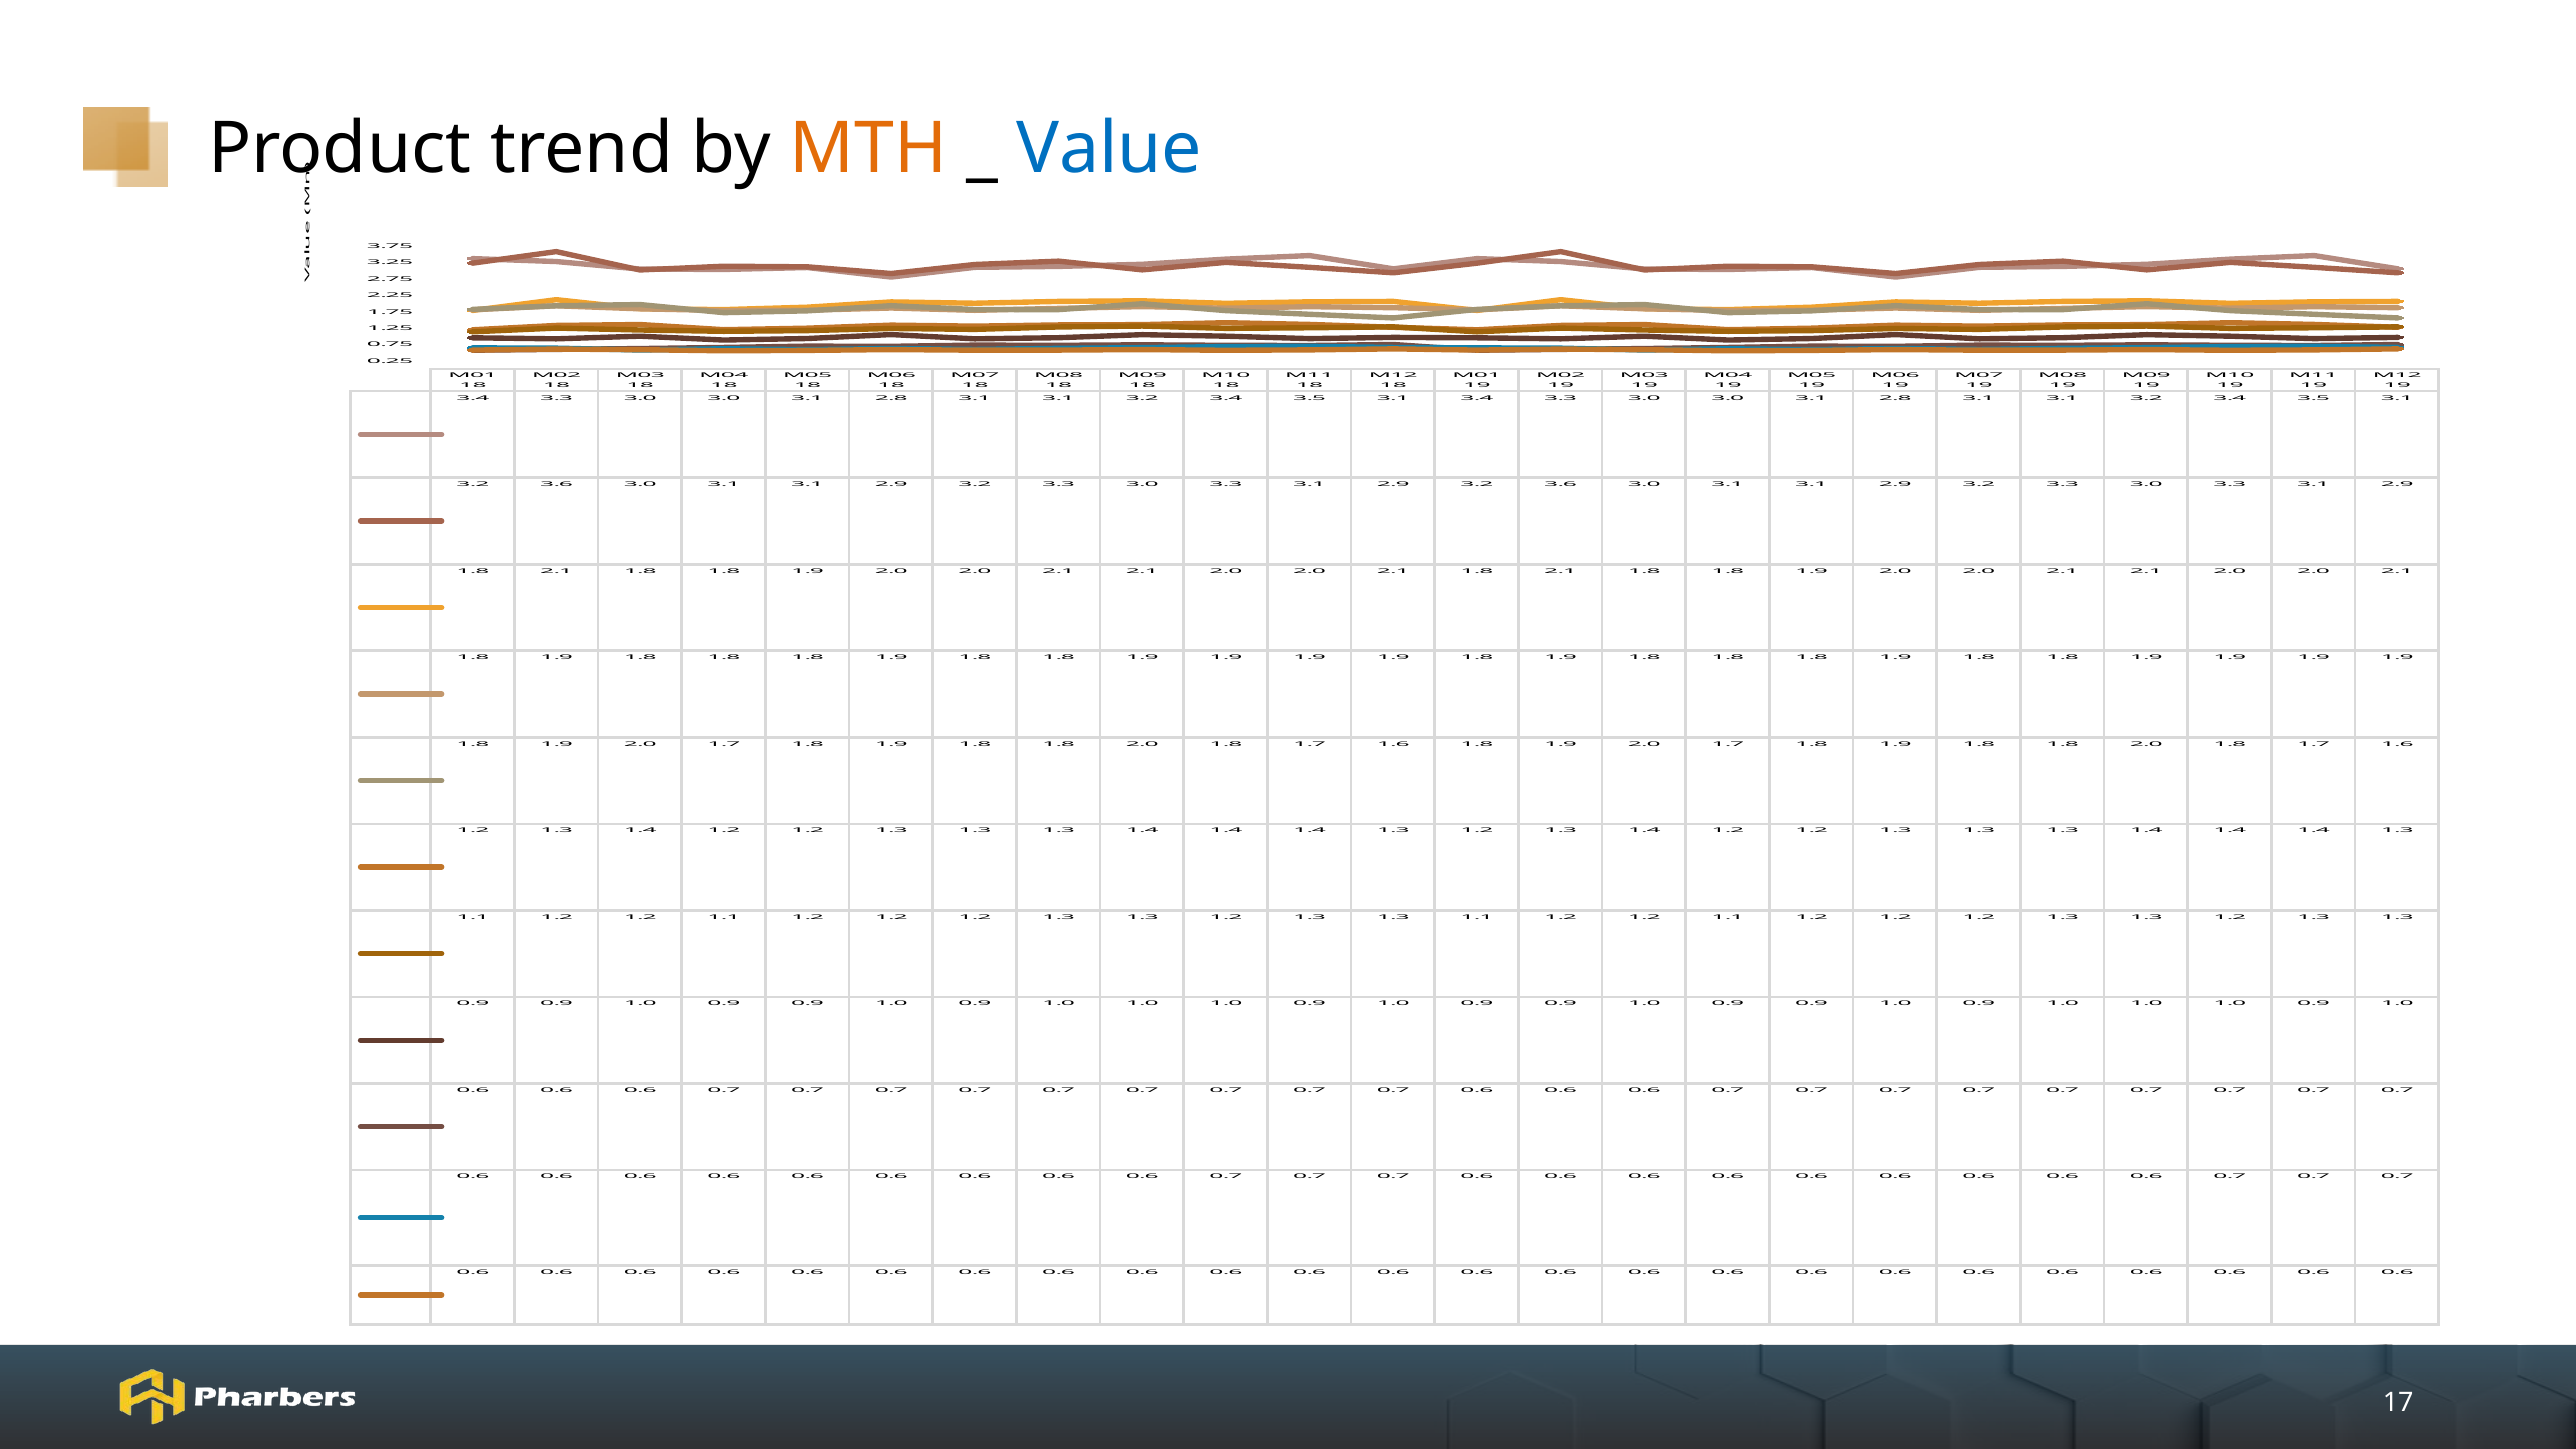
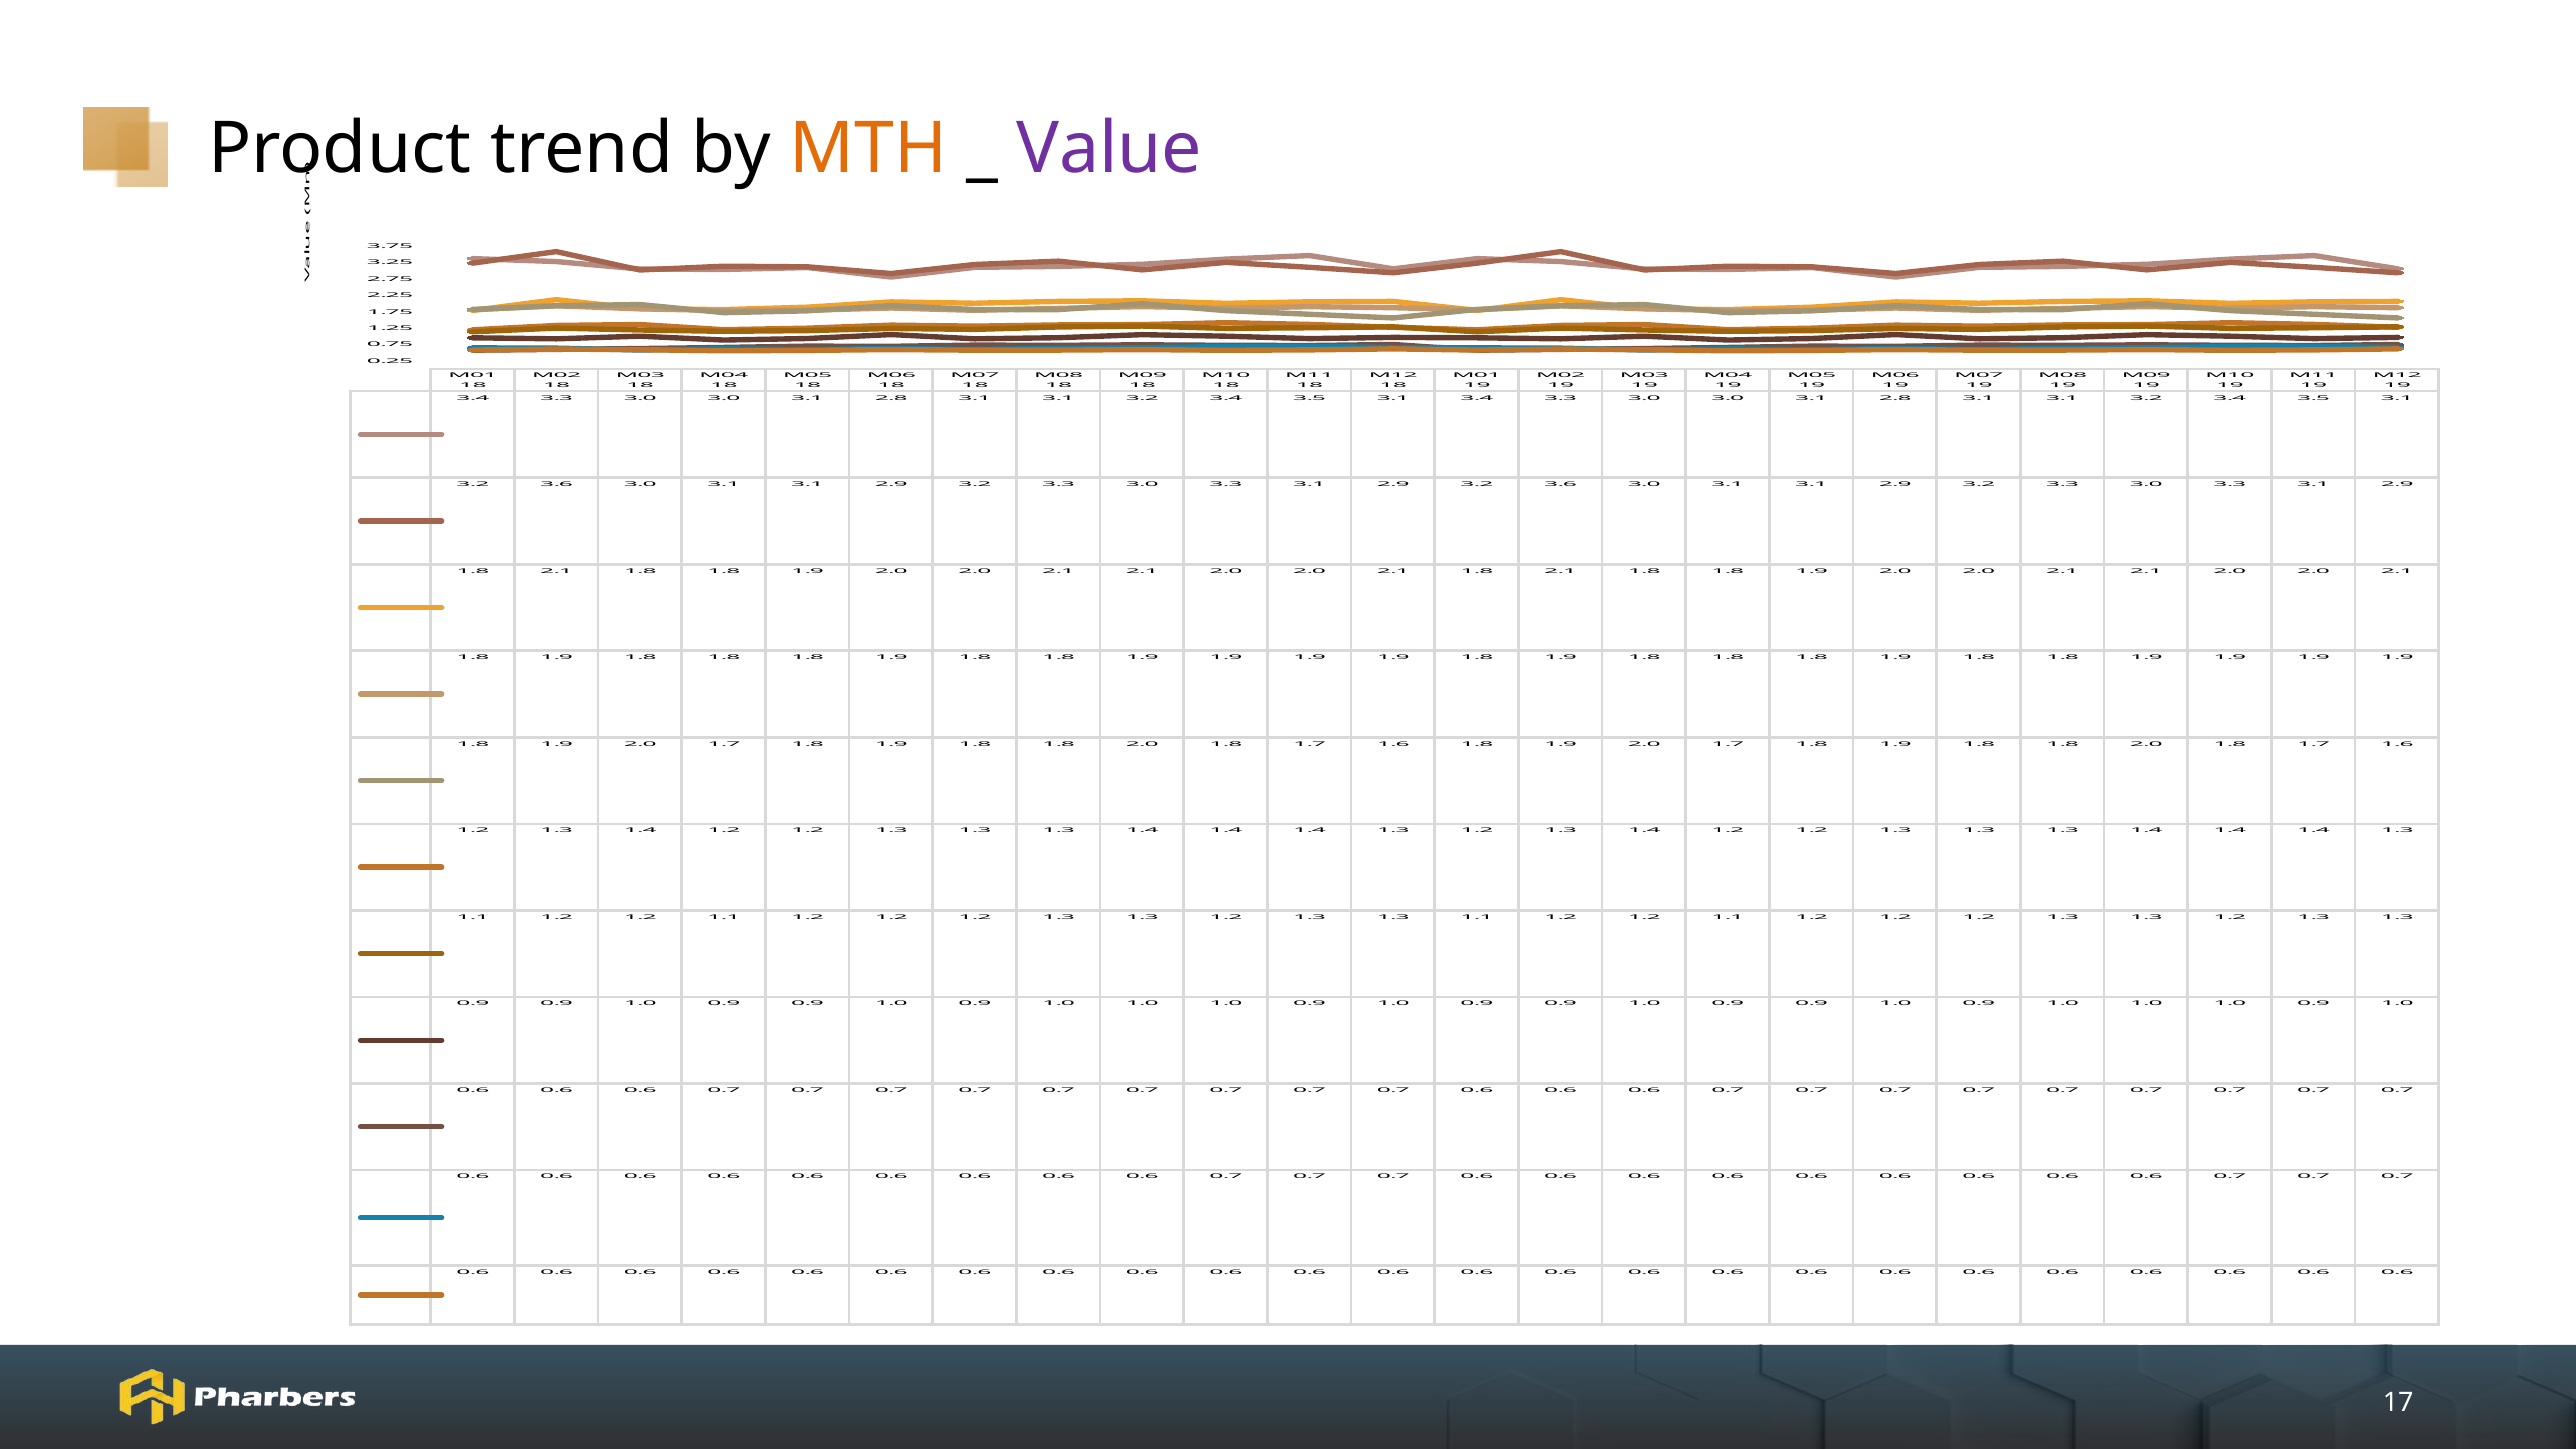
Value colour: blue -> purple (1109, 149)
